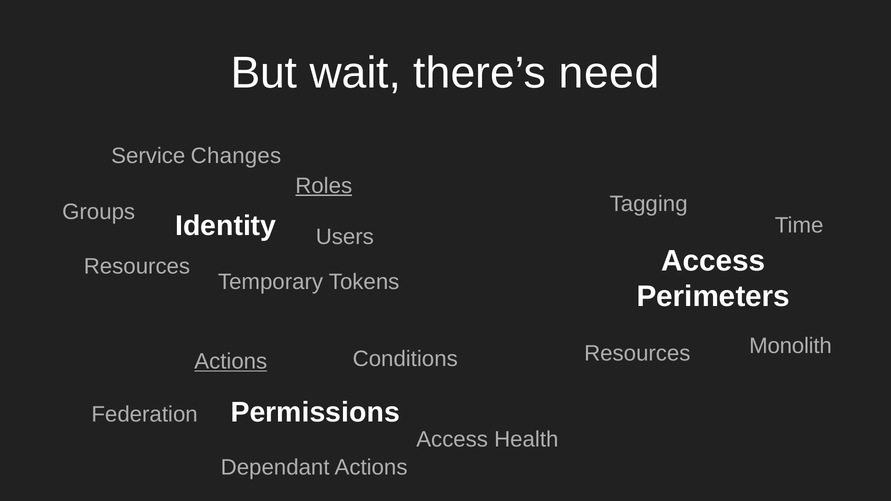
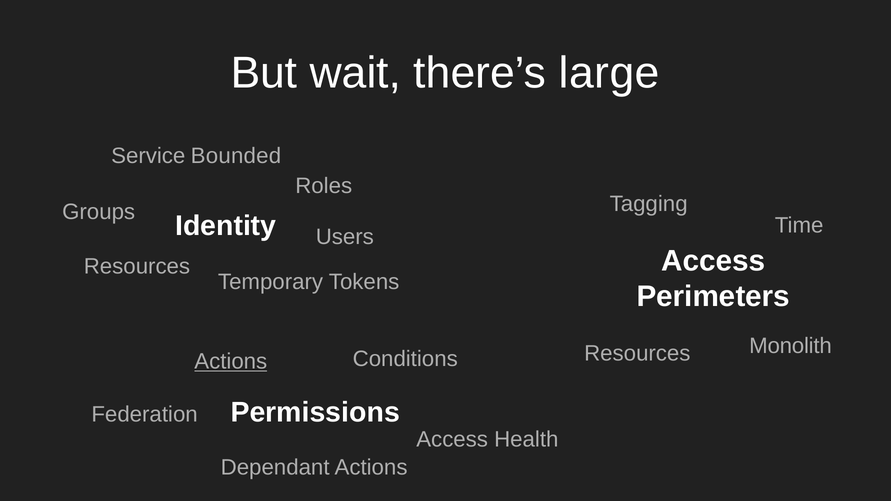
need: need -> large (609, 73)
Changes: Changes -> Bounded (236, 156)
Roles underline: present -> none (324, 186)
